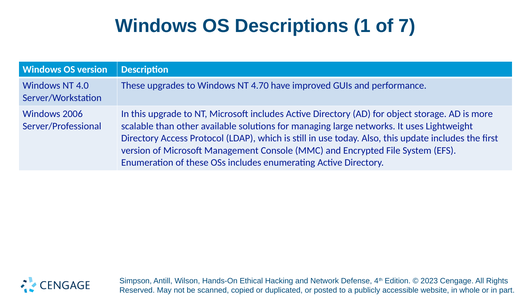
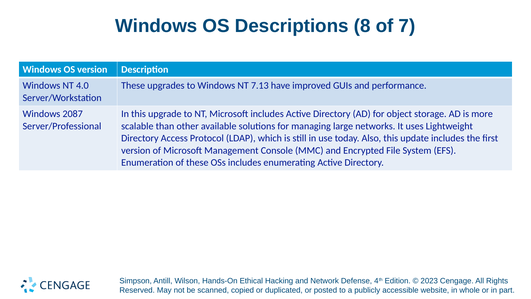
1: 1 -> 8 (362, 26)
4.70: 4.70 -> 7.13 (260, 86)
2006: 2006 -> 2087 (73, 114)
